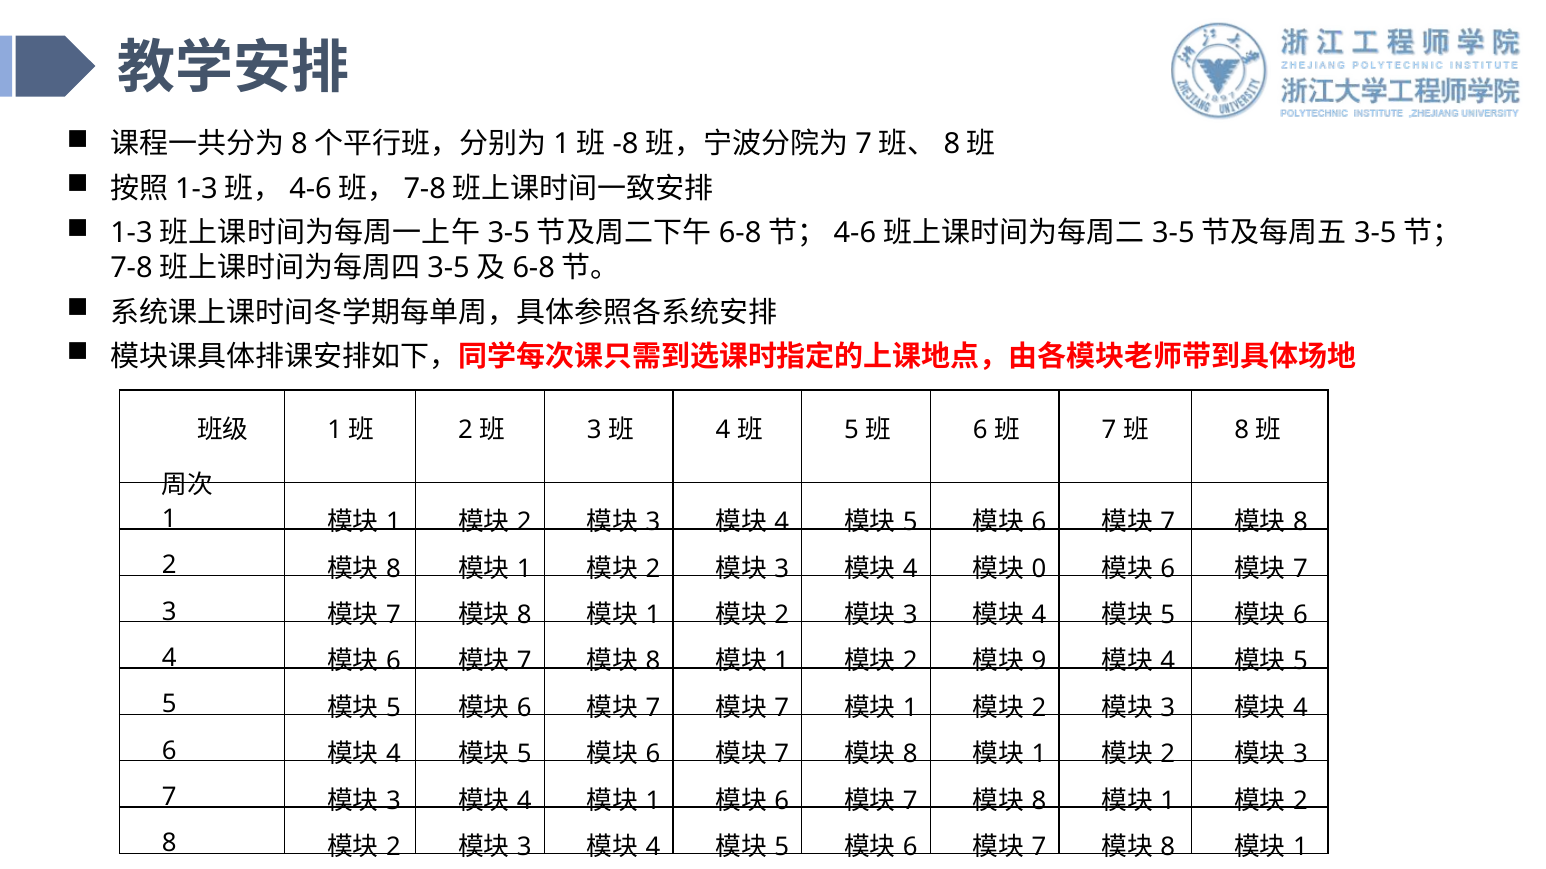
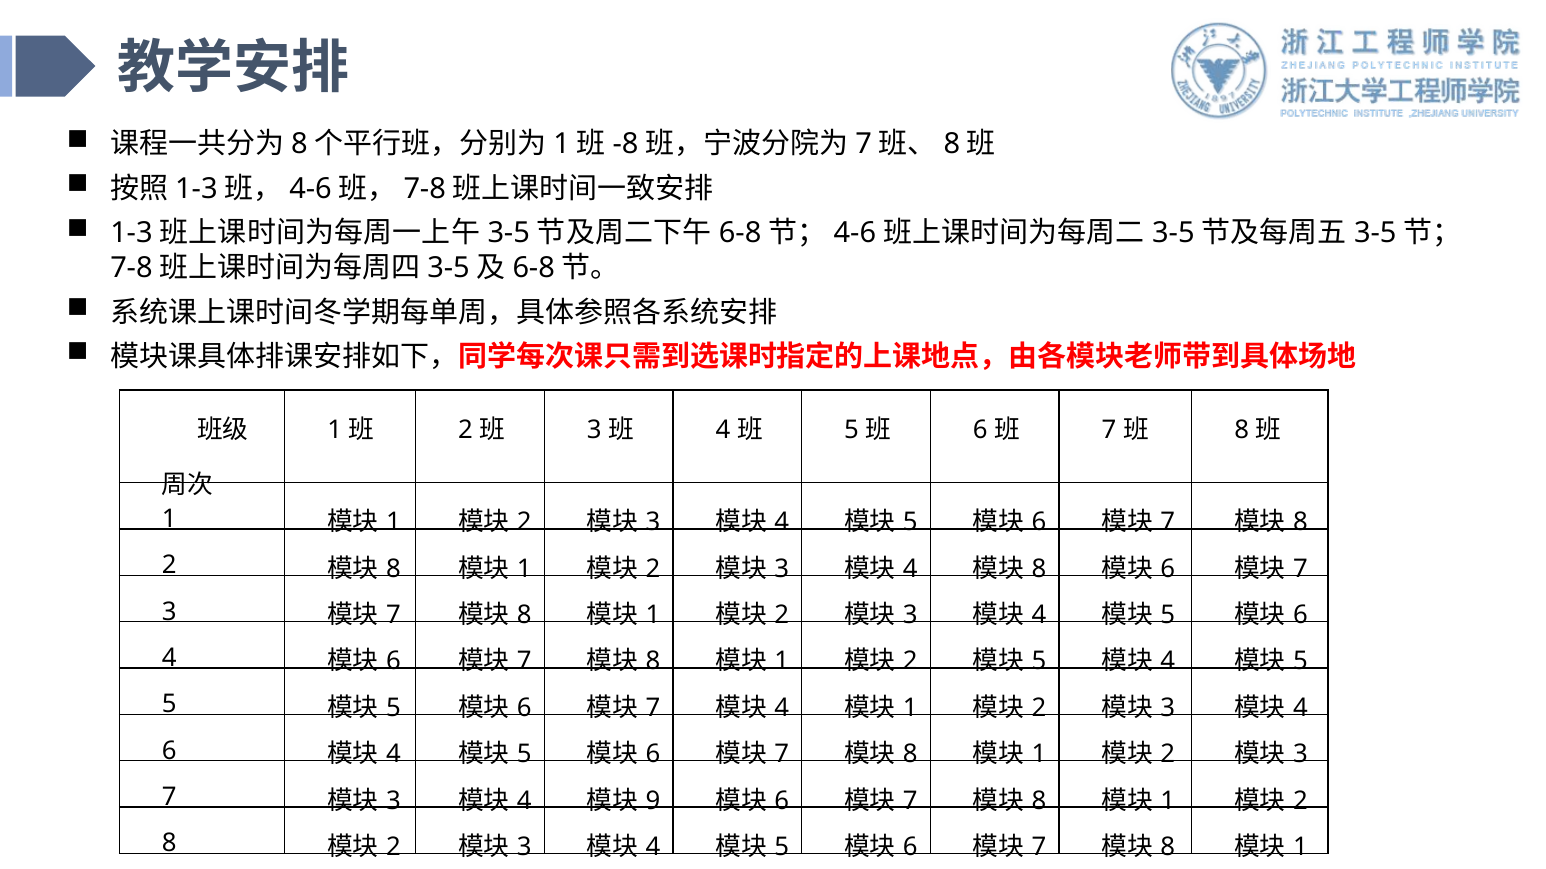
0: 0 -> 8 (1039, 569)
9: 9 -> 5 (1039, 662)
7: 7 -> 4 (782, 708)
1: 1 -> 9 (653, 801)
